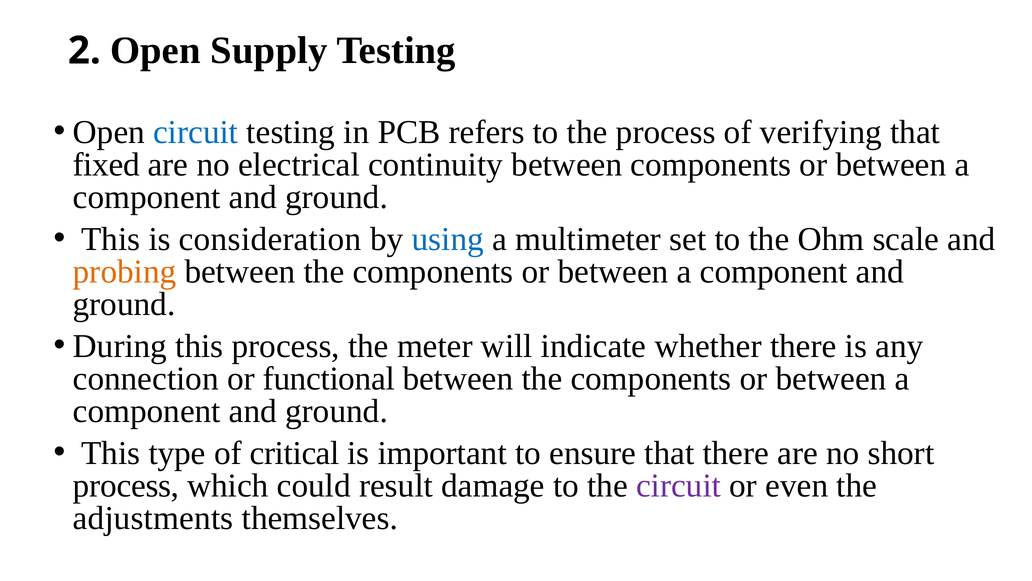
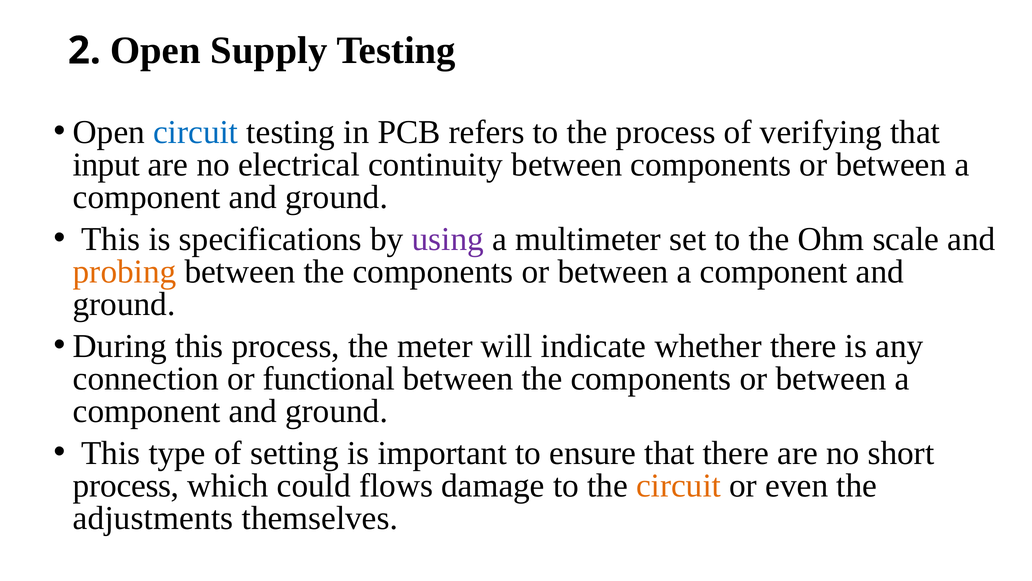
fixed: fixed -> input (106, 164)
consideration: consideration -> specifications (270, 239)
using colour: blue -> purple (448, 239)
critical: critical -> setting (294, 453)
result: result -> flows (396, 485)
circuit colour: purple -> orange (679, 485)
